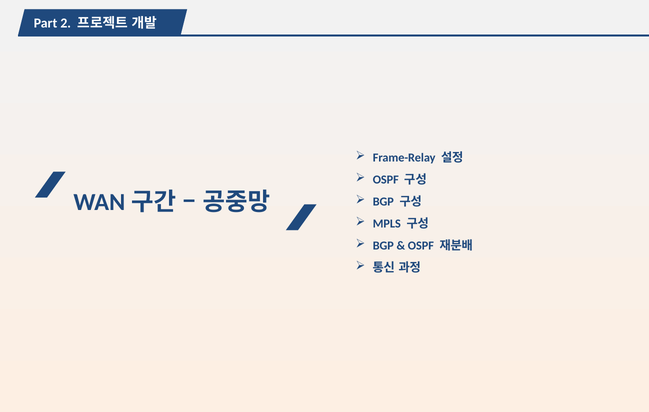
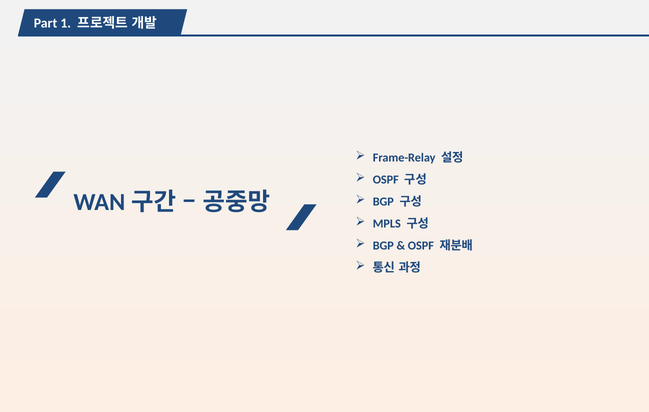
2: 2 -> 1 (66, 23)
